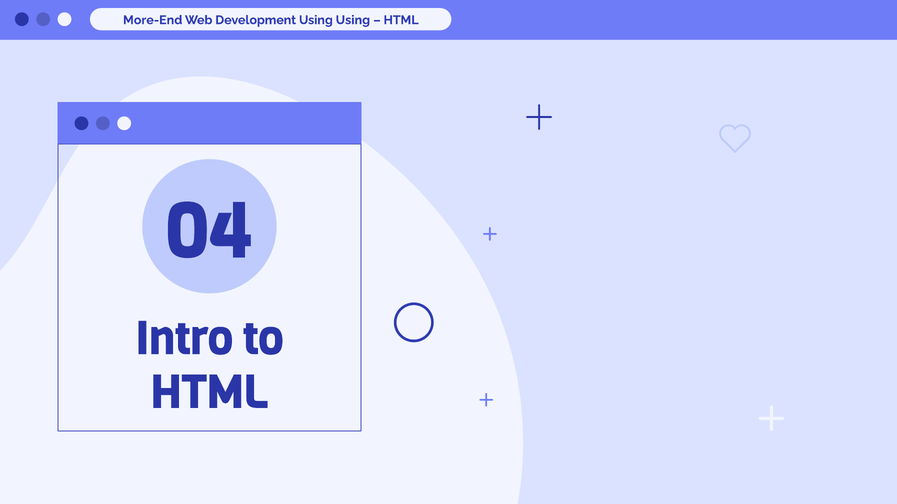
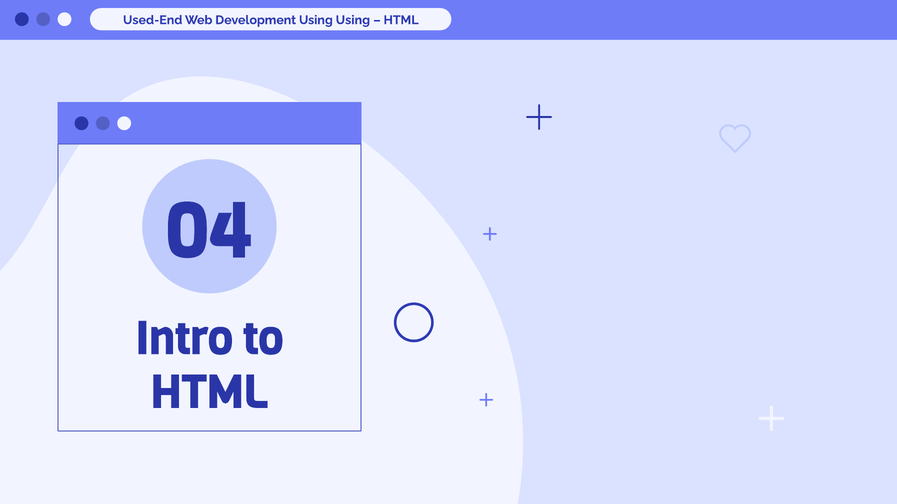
More-End: More-End -> Used-End (153, 20)
